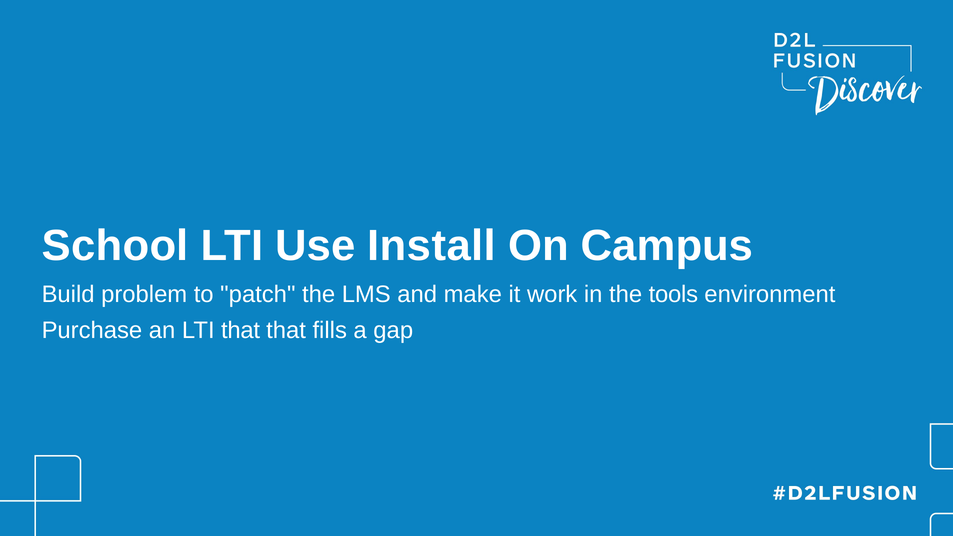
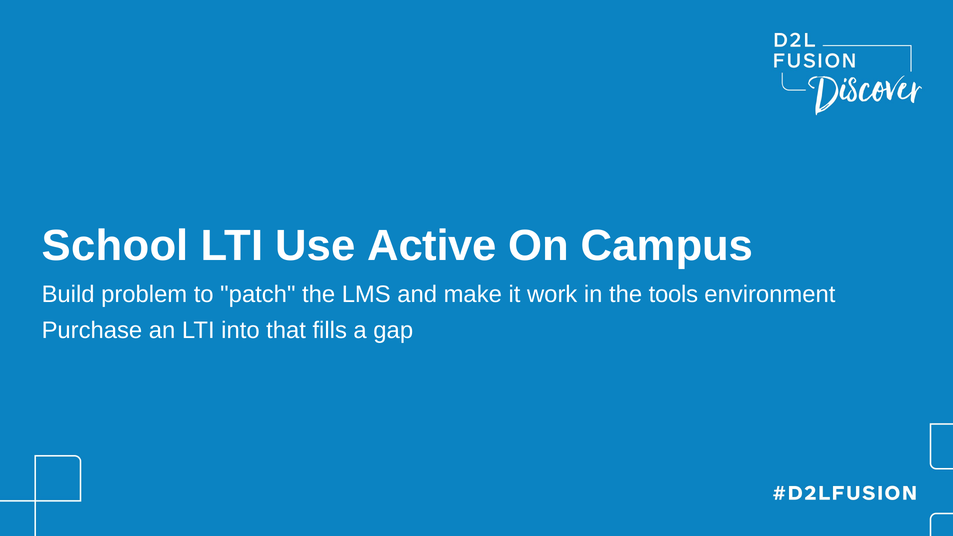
Install: Install -> Active (432, 246)
LTI that: that -> into (240, 330)
